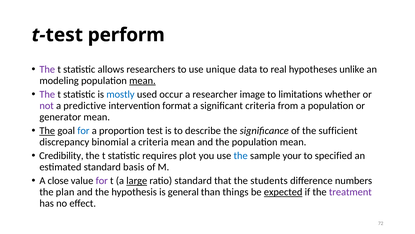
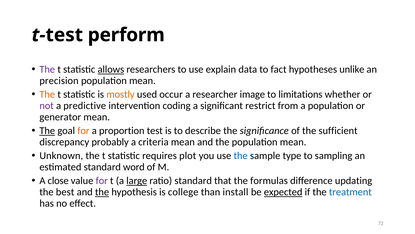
allows underline: none -> present (111, 69)
unique: unique -> explain (221, 69)
real: real -> fact (279, 69)
modeling: modeling -> precision (59, 80)
mean underline: present -> none (142, 80)
The colour: purple -> orange (47, 94)
mostly colour: blue -> orange (120, 94)
format: format -> coding (177, 105)
significant criteria: criteria -> restrict (260, 105)
for colour: blue -> orange (83, 130)
binomial: binomial -> probably (110, 142)
Credibility: Credibility -> Unknown (61, 155)
your: your -> type (292, 155)
specified: specified -> sampling (334, 155)
basis: basis -> word (134, 167)
students: students -> formulas (269, 180)
numbers: numbers -> updating (354, 180)
plan: plan -> best (65, 192)
the underline: none -> present (102, 192)
general: general -> college (183, 192)
things: things -> install (236, 192)
treatment colour: purple -> blue (350, 192)
